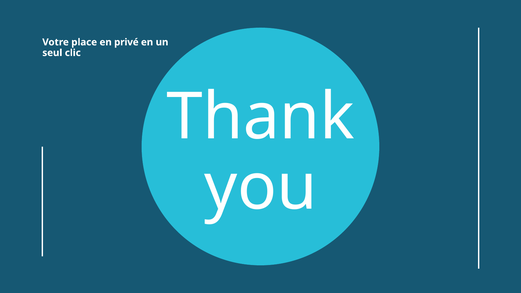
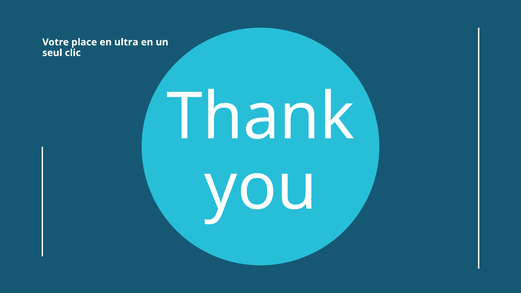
privé: privé -> ultra (126, 42)
